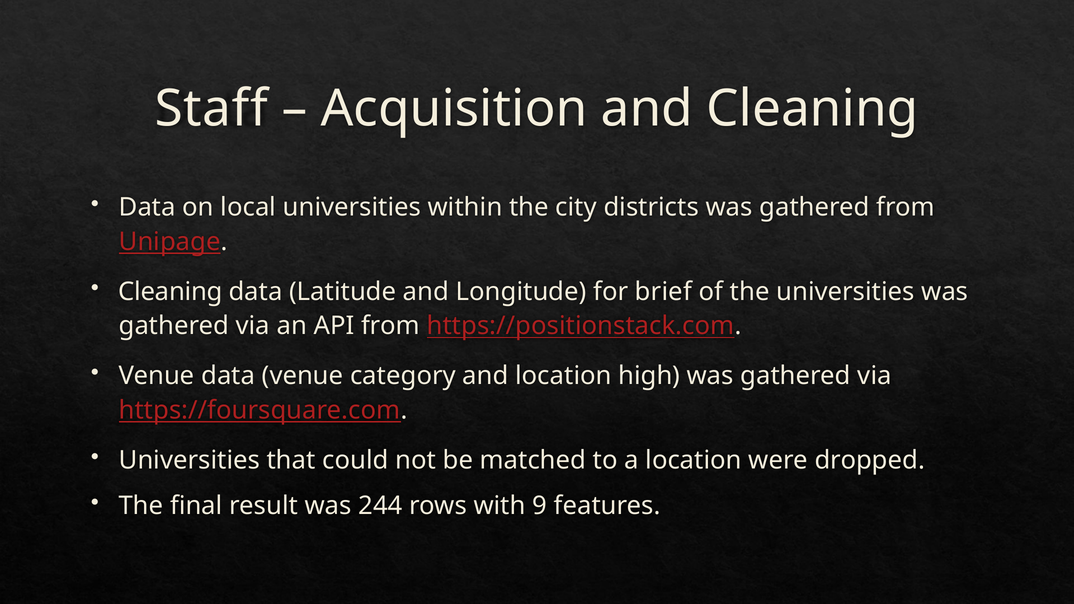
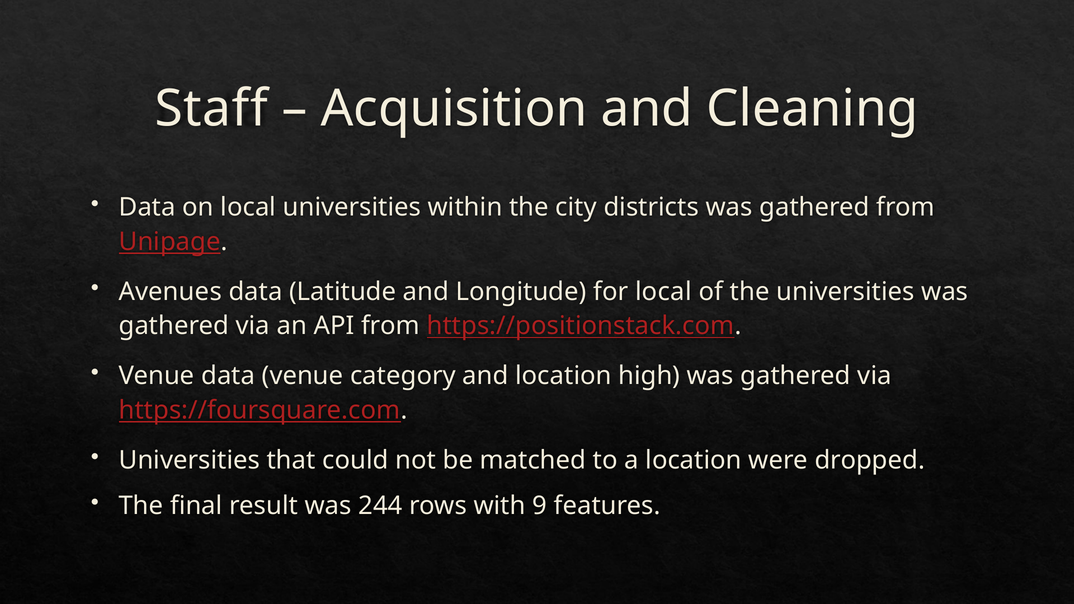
Cleaning: Cleaning -> Avenues (170, 292)
for brief: brief -> local (663, 292)
